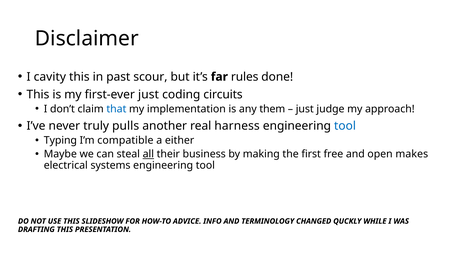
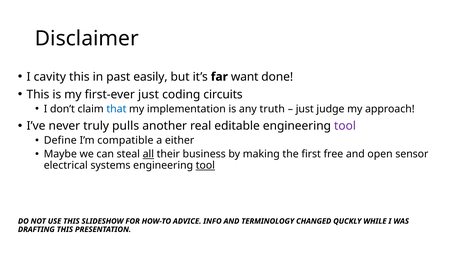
scour: scour -> easily (150, 77)
rules: rules -> want (245, 77)
them: them -> truth (272, 109)
harness: harness -> editable (237, 126)
tool colour: blue -> purple (345, 126)
Typing: Typing -> Define (60, 140)
makes: makes -> sensor (412, 154)
tool underline: none -> present (205, 166)
